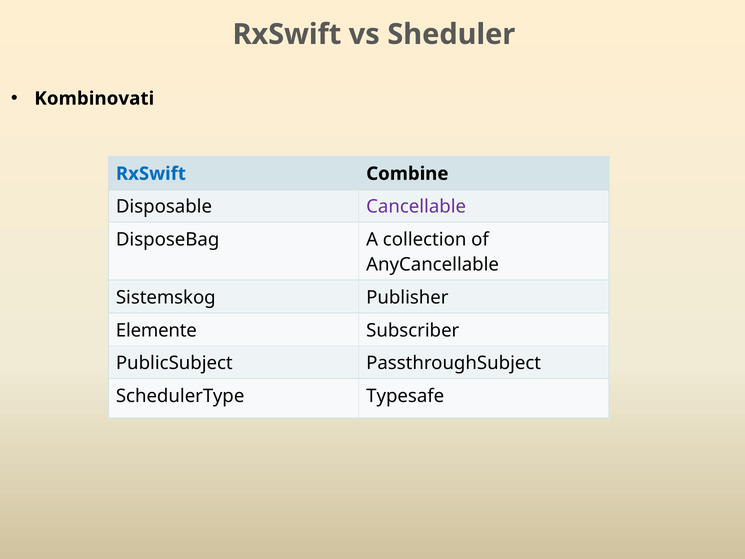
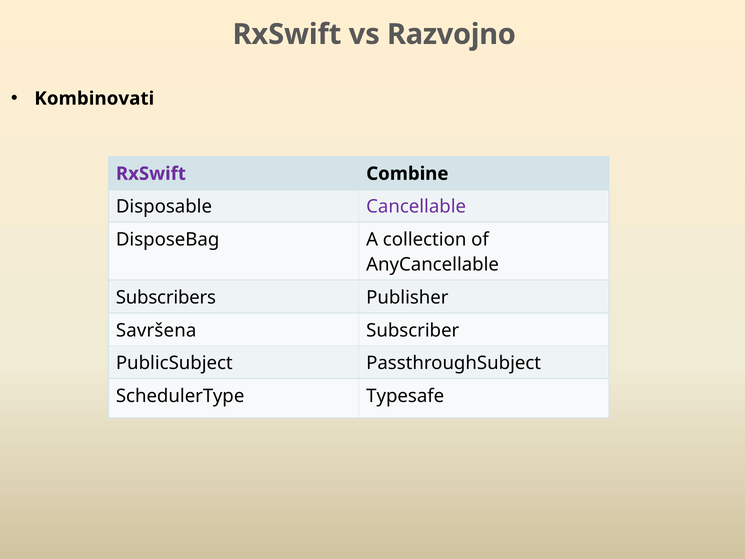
Sheduler: Sheduler -> Razvojno (451, 34)
RxSwift colour: blue -> purple (151, 174)
Sistemskog: Sistemskog -> Subscribers (166, 297)
Elemente: Elemente -> Savršena (156, 330)
